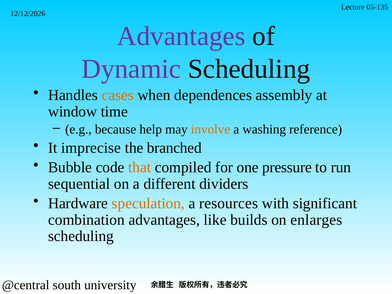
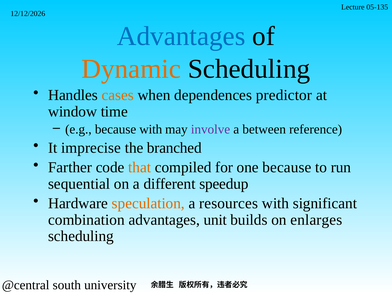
Advantages colour: purple -> blue (181, 36)
Dynamic colour: purple -> orange (131, 69)
assembly: assembly -> predictor (284, 95)
because help: help -> with (151, 129)
involve colour: orange -> purple (211, 129)
washing: washing -> between (264, 129)
Bubble: Bubble -> Farther (70, 167)
one pressure: pressure -> because (287, 167)
dividers: dividers -> speedup (224, 184)
like: like -> unit (215, 220)
